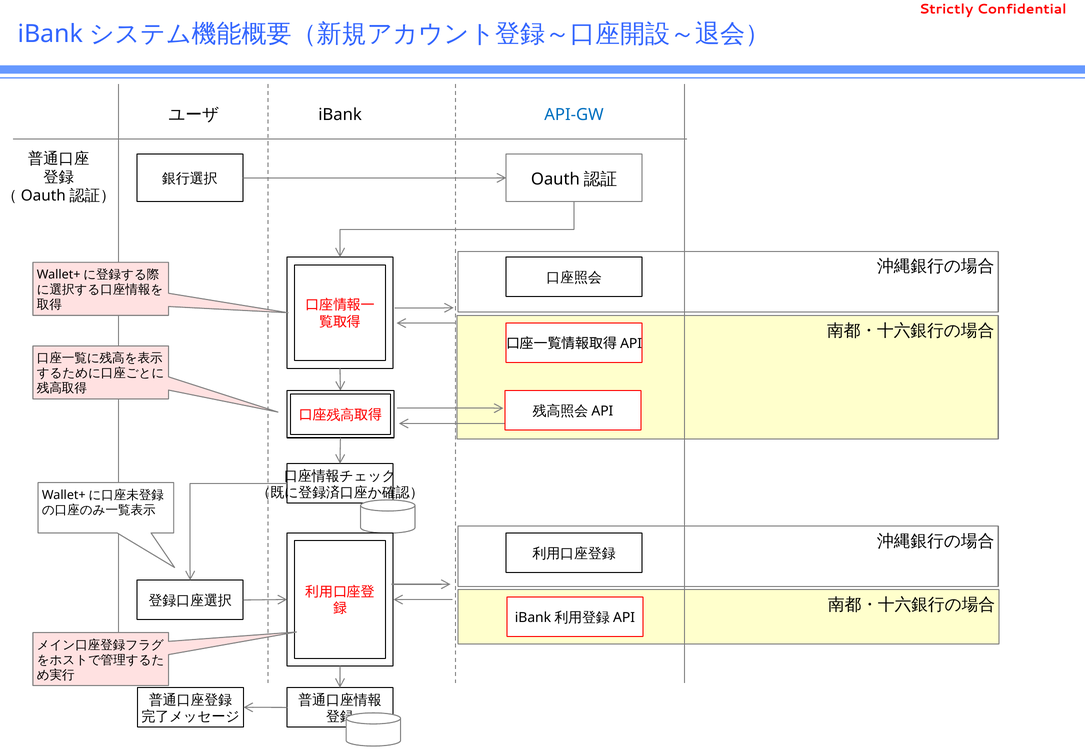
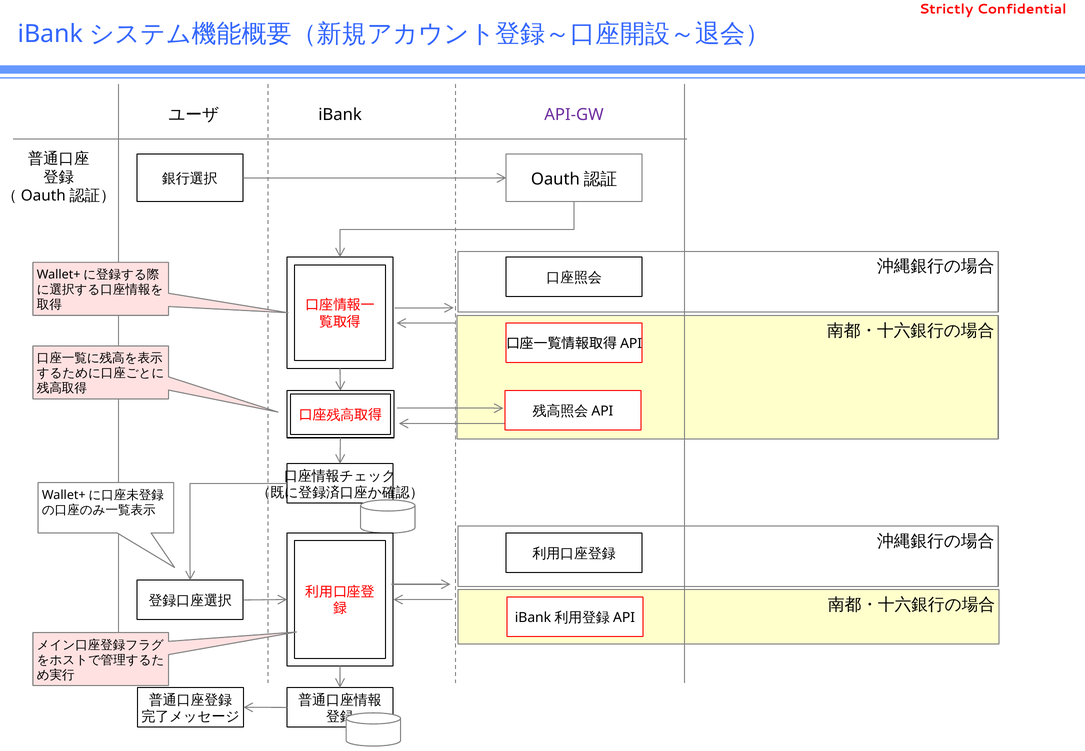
API-GW colour: blue -> purple (574, 115)
